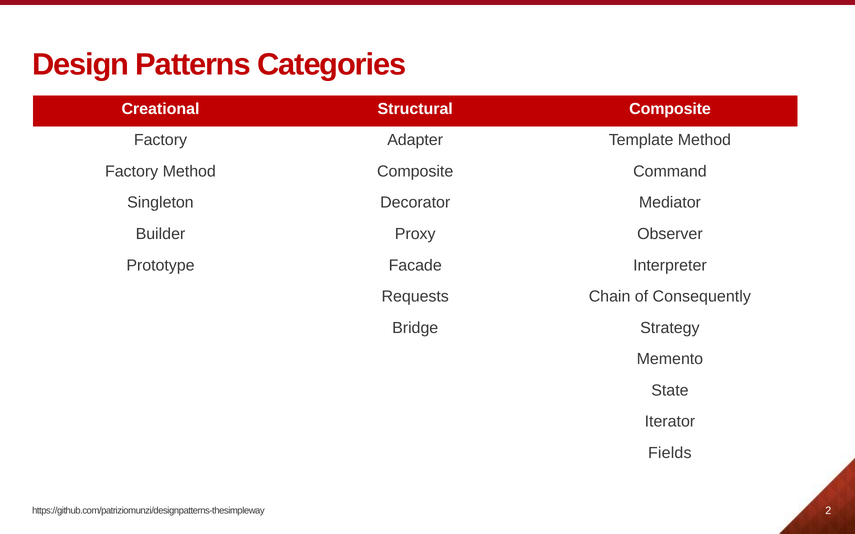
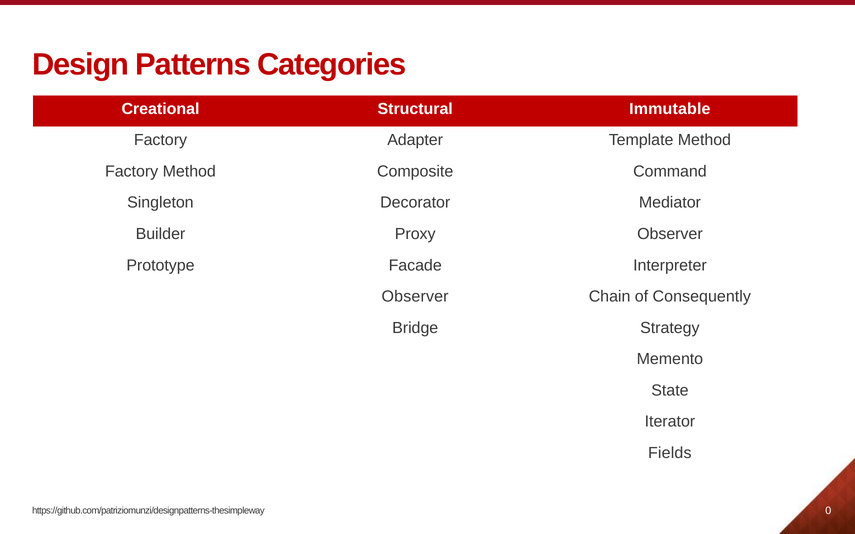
Structural Composite: Composite -> Immutable (670, 109)
Requests: Requests -> Observer (415, 297)
2: 2 -> 0 (828, 511)
